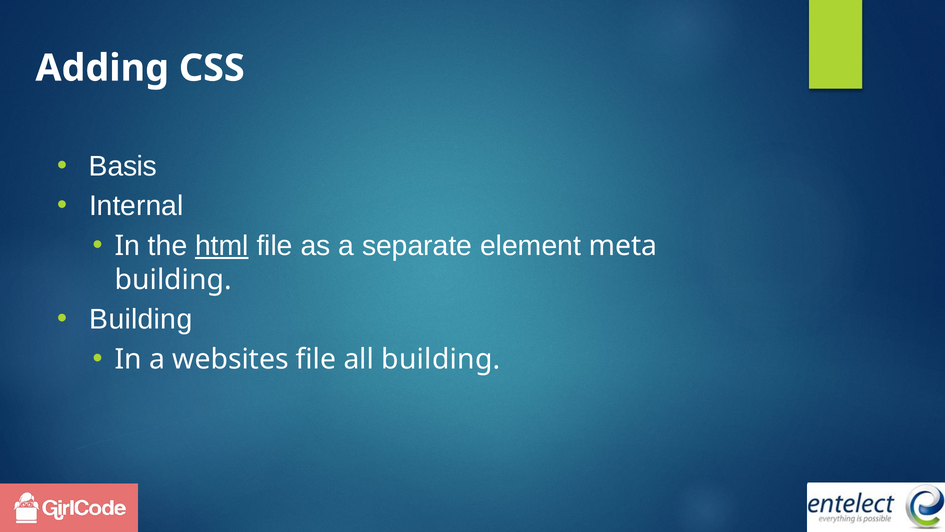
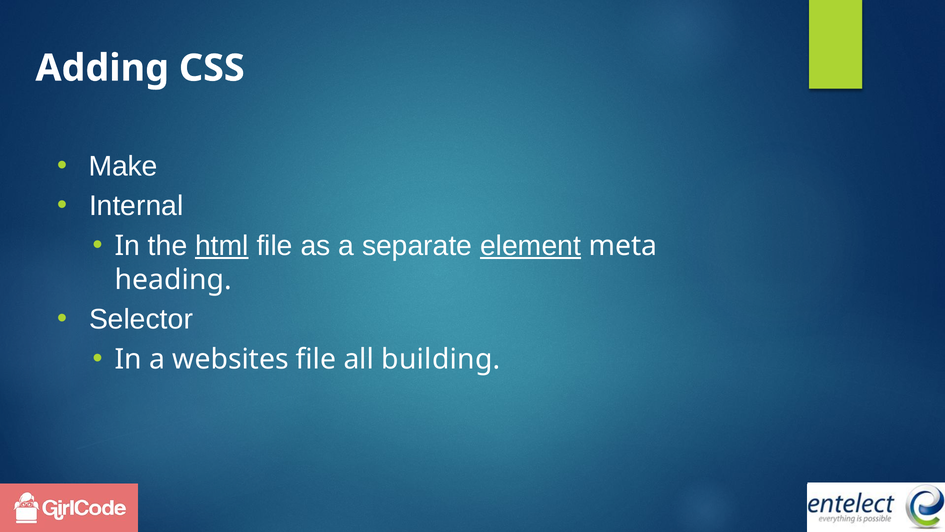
Basis: Basis -> Make (123, 166)
element underline: none -> present (531, 246)
building: building -> heading (173, 280)
Building: Building -> Selector (141, 319)
